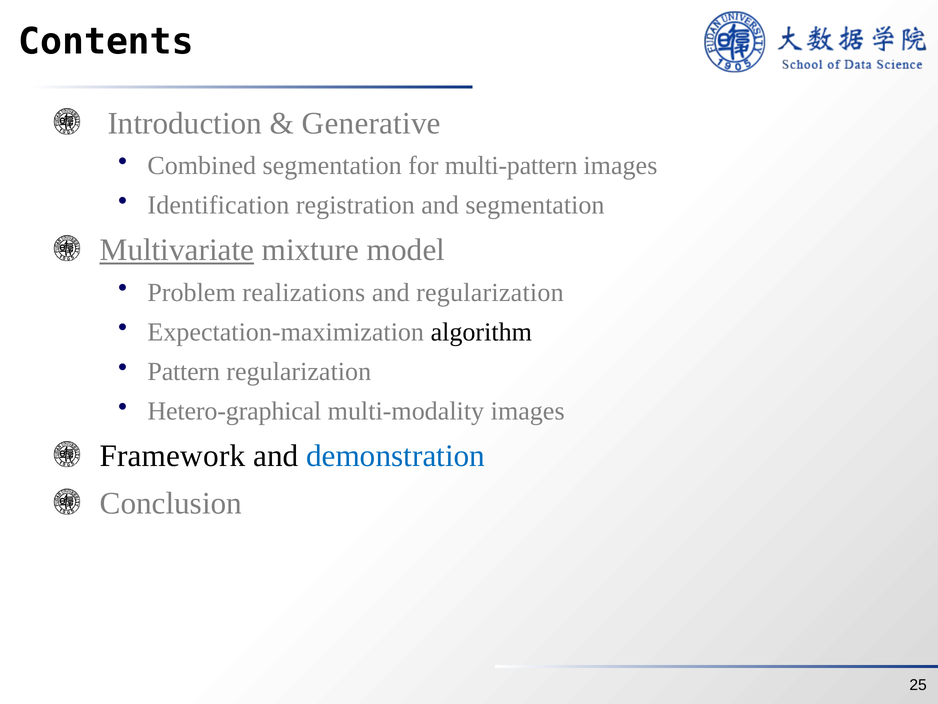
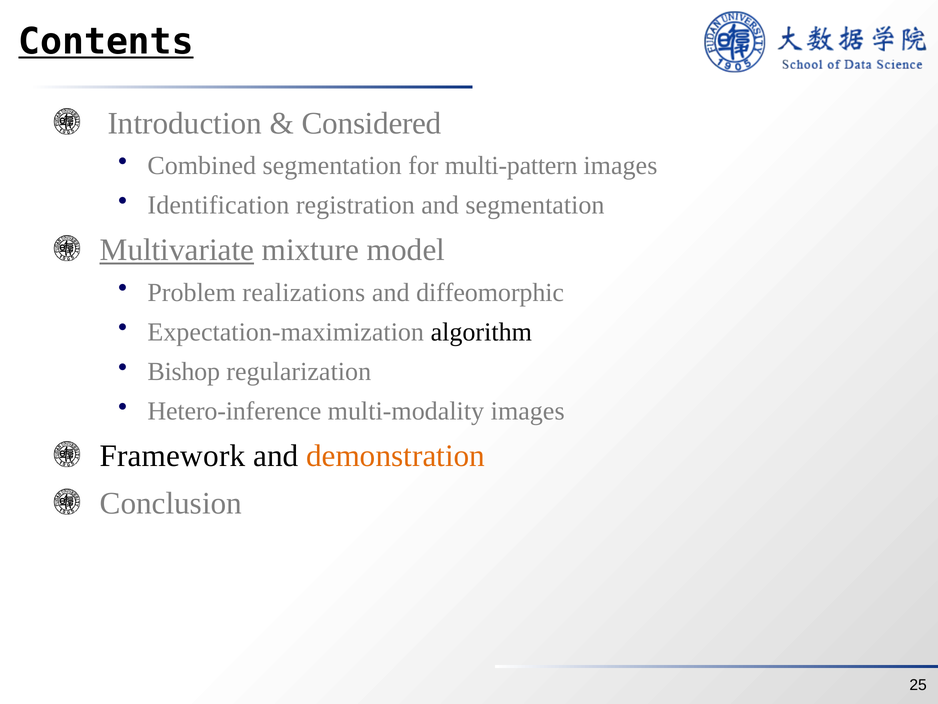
Contents underline: none -> present (106, 42)
Generative: Generative -> Considered (372, 123)
and regularization: regularization -> diffeomorphic (490, 292)
Pattern: Pattern -> Bishop (184, 371)
Hetero-graphical: Hetero-graphical -> Hetero-inference (234, 411)
demonstration colour: blue -> orange (396, 456)
